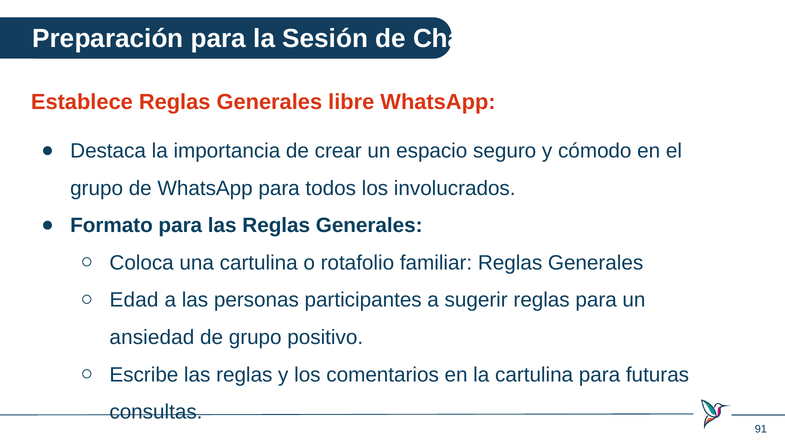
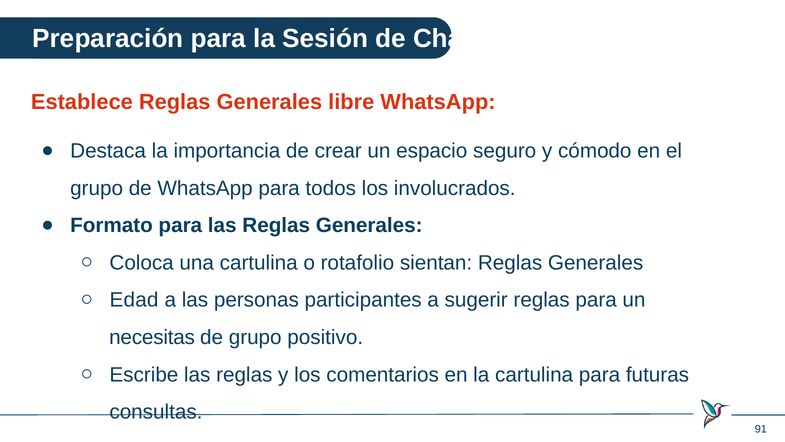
familiar: familiar -> sientan (436, 263)
ansiedad: ansiedad -> necesitas (152, 337)
